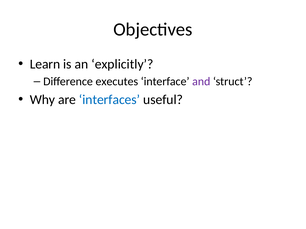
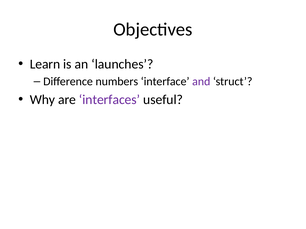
explicitly: explicitly -> launches (122, 64)
executes: executes -> numbers (117, 82)
interfaces colour: blue -> purple (110, 100)
